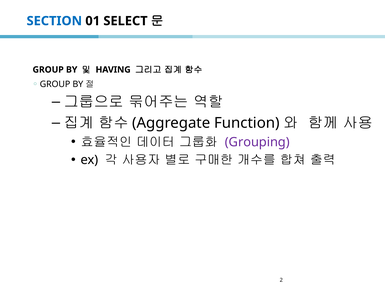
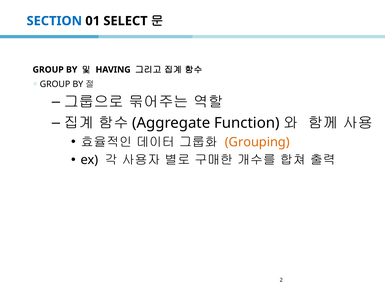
Grouping colour: purple -> orange (257, 142)
